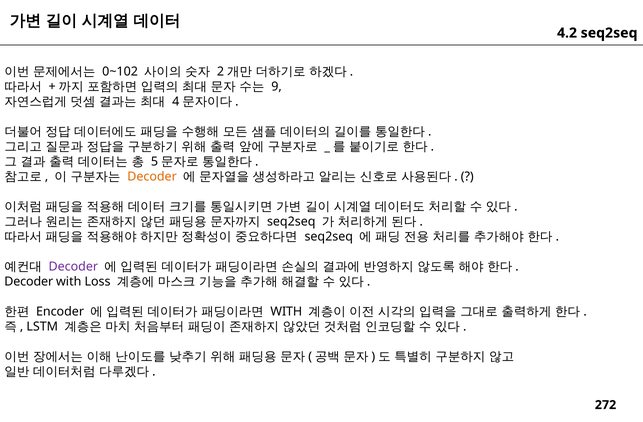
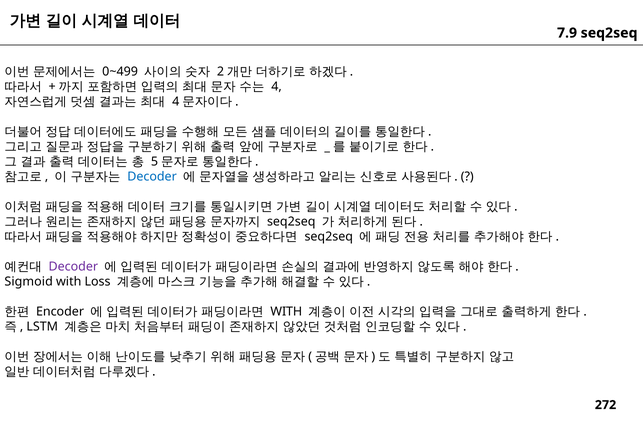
4.2: 4.2 -> 7.9 (567, 33)
0~102: 0~102 -> 0~499 (120, 72)
9: 9 -> 4 (277, 87)
Decoder colour: orange -> blue (152, 177)
Decoder: Decoder -> Sigmoid (29, 282)
